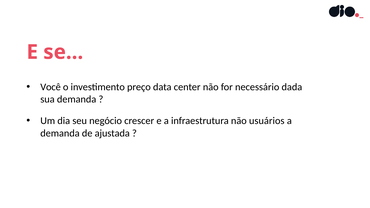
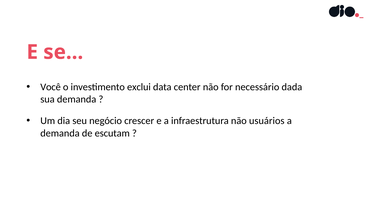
preço: preço -> exclui (139, 87)
ajustada: ajustada -> escutam (112, 133)
